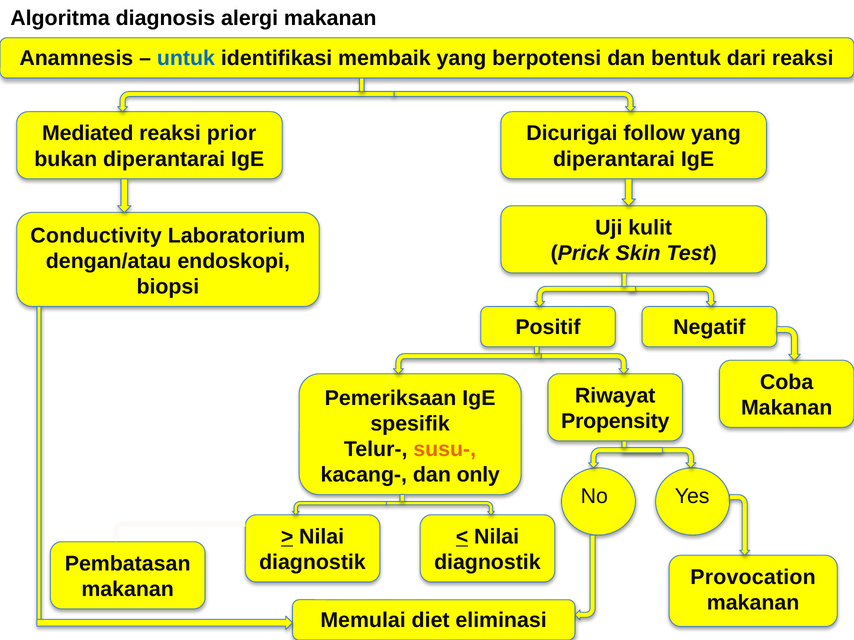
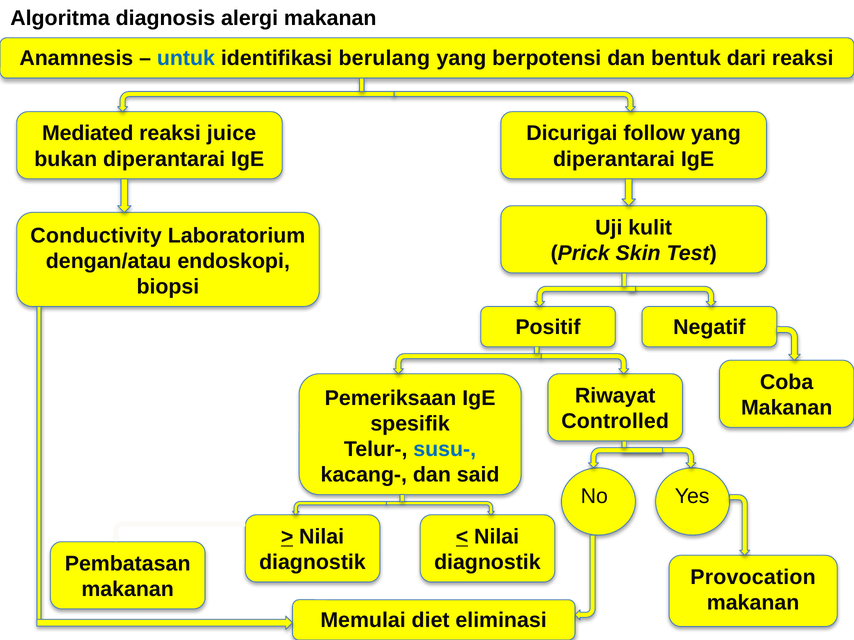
membaik: membaik -> berulang (384, 58)
prior: prior -> juice (232, 134)
Propensity: Propensity -> Controlled (615, 421)
susu- colour: orange -> blue (445, 450)
only: only -> said (478, 475)
